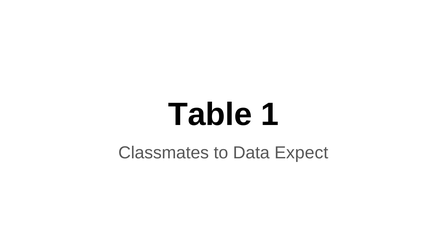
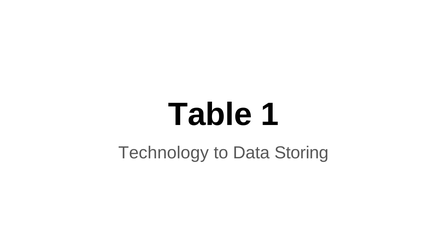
Classmates: Classmates -> Technology (164, 153)
Expect: Expect -> Storing (301, 153)
